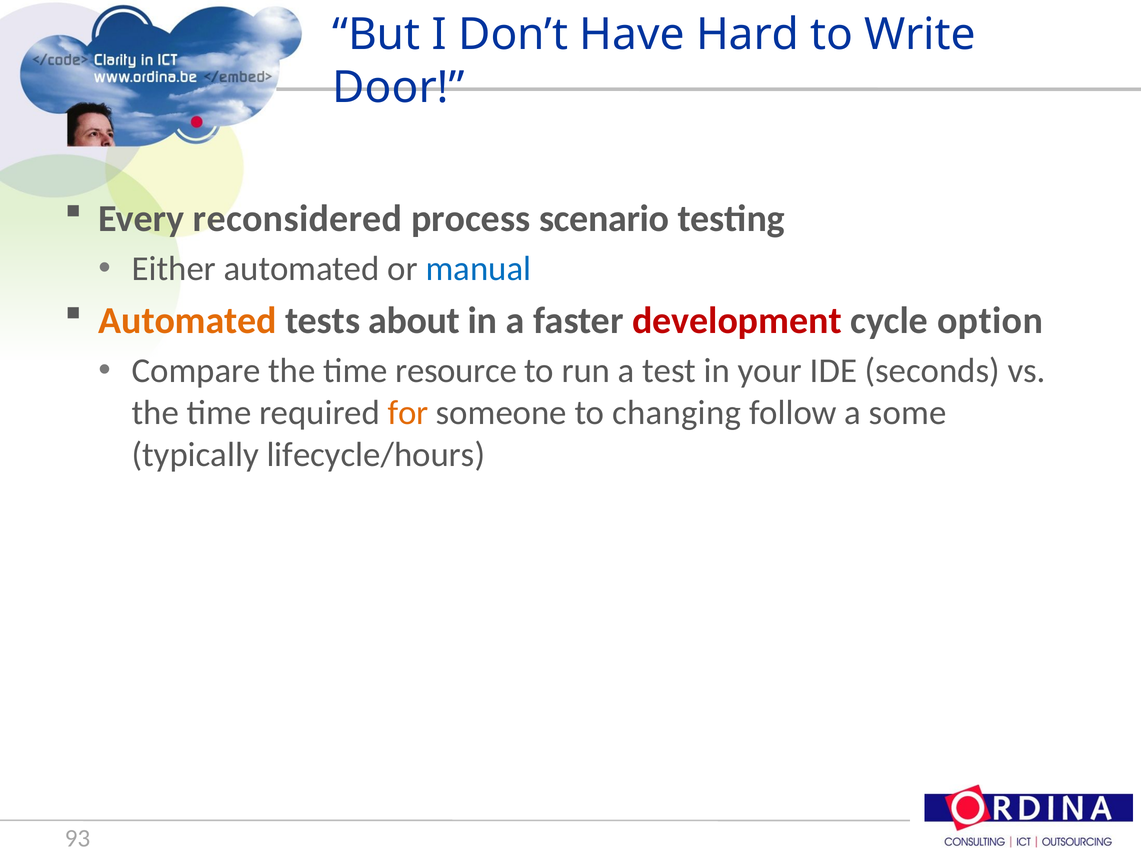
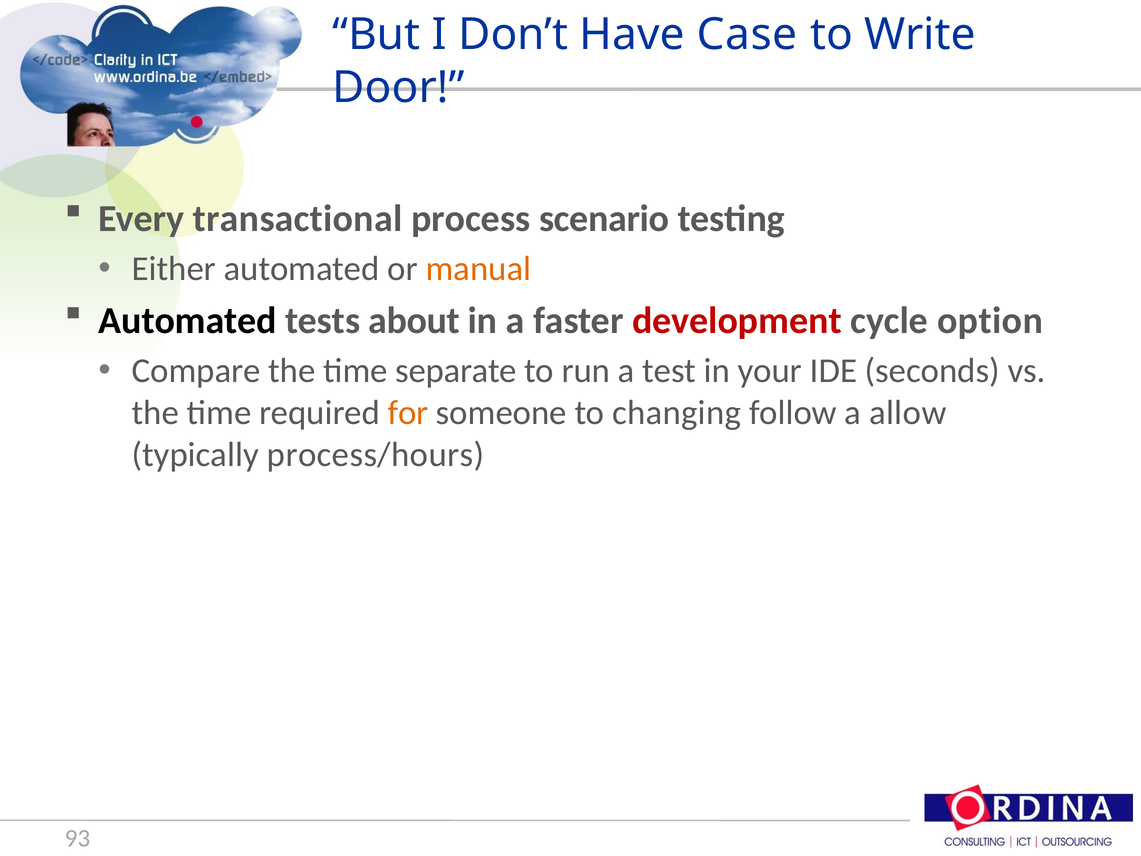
Hard: Hard -> Case (747, 34)
reconsidered: reconsidered -> transactional (298, 218)
manual colour: blue -> orange (478, 269)
Automated colour: orange -> black (188, 320)
resource: resource -> separate (456, 371)
some: some -> allow (908, 413)
lifecycle/hours: lifecycle/hours -> process/hours (376, 455)
